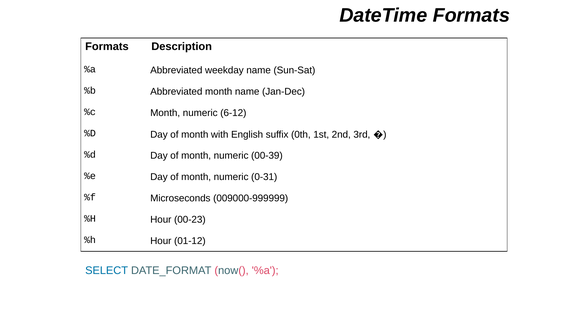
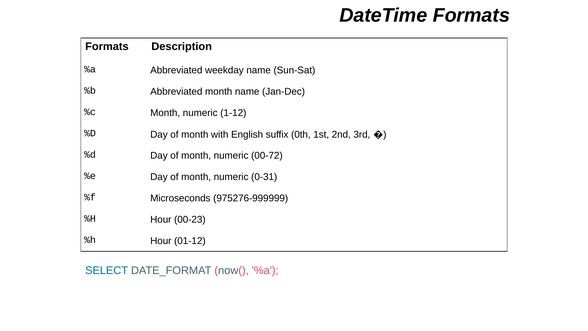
6-12: 6-12 -> 1-12 (233, 113)
00-39: 00-39 -> 00-72 (267, 155)
009000-999999: 009000-999999 -> 975276-999999 (251, 198)
